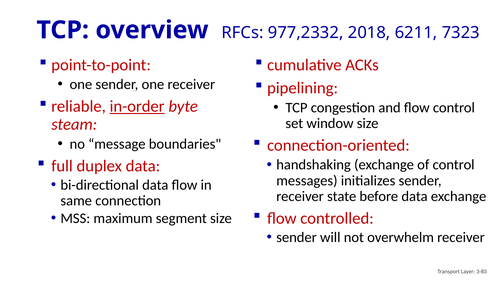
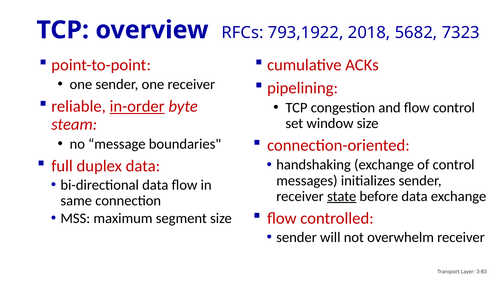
977,2332: 977,2332 -> 793,1922 (306, 33)
6211: 6211 -> 5682 (416, 33)
state underline: none -> present (342, 196)
